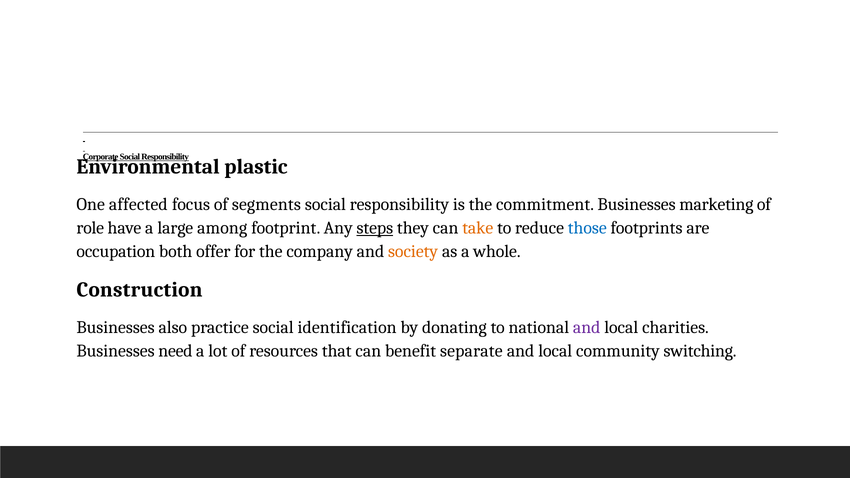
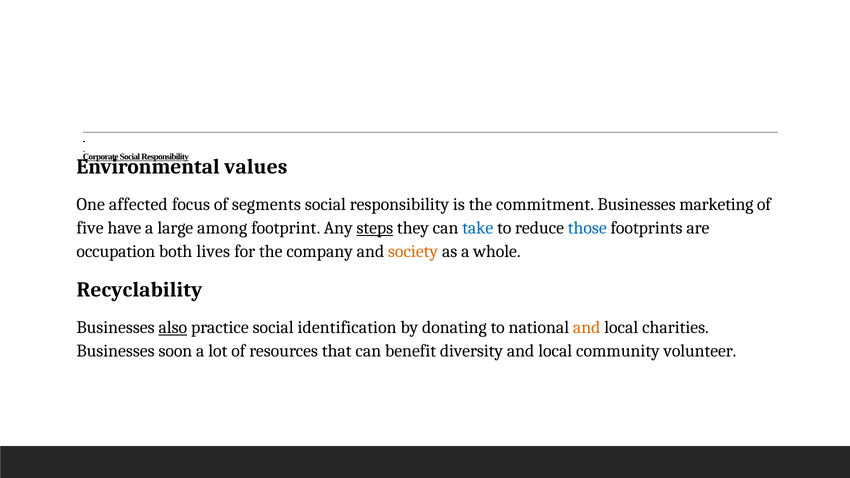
plastic: plastic -> values (256, 167)
role: role -> five (90, 228)
take colour: orange -> blue (478, 228)
offer: offer -> lives (213, 251)
Construction: Construction -> Recyclability (140, 290)
also underline: none -> present (173, 328)
and colour: purple -> orange (587, 328)
need: need -> soon (175, 351)
separate: separate -> diversity (471, 351)
switching: switching -> volunteer (700, 351)
